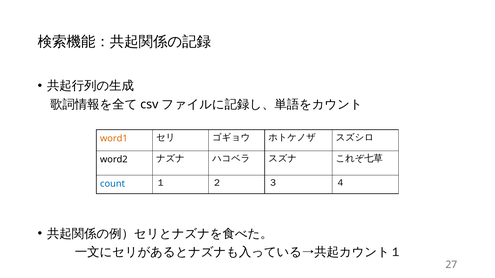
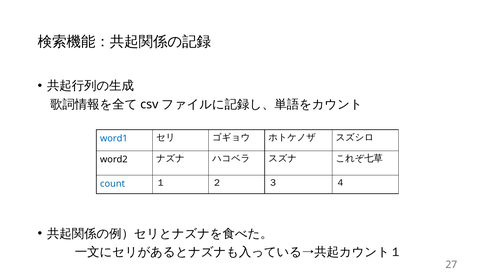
word1 colour: orange -> blue (114, 139)
